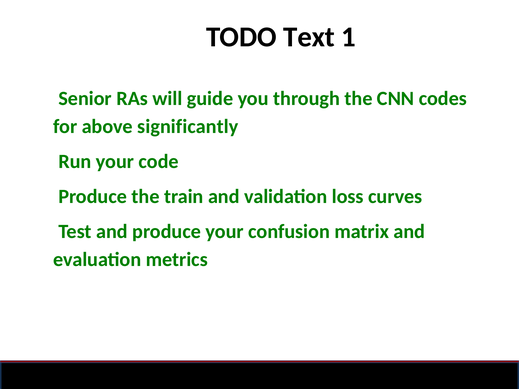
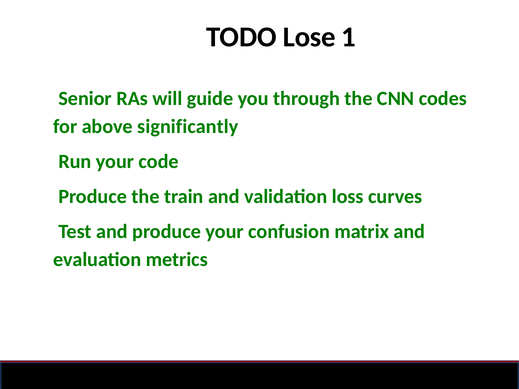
Text: Text -> Lose (309, 37)
